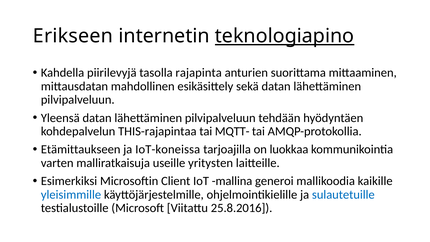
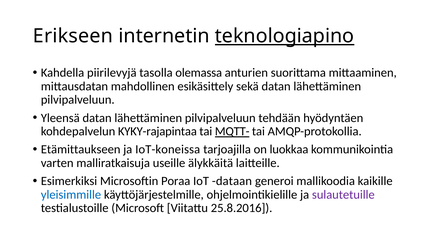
rajapinta: rajapinta -> olemassa (199, 73)
THIS-rajapintaa: THIS-rajapintaa -> KYKY-rajapintaa (157, 131)
MQTT- underline: none -> present (232, 131)
yritysten: yritysten -> älykkäitä (211, 163)
Client: Client -> Poraa (176, 181)
mallina: mallina -> dataan (232, 181)
sulautetuille colour: blue -> purple (343, 195)
